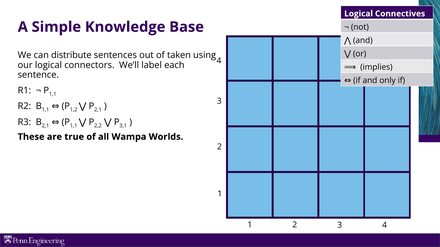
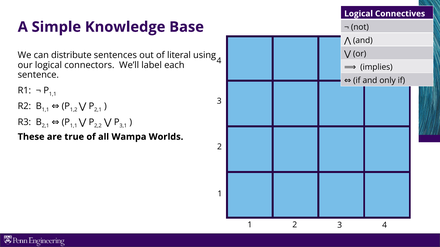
taken: taken -> literal (179, 55)
